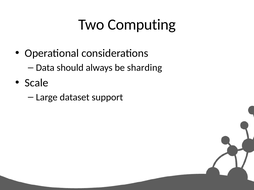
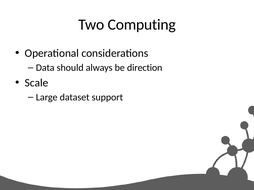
sharding: sharding -> direction (145, 68)
